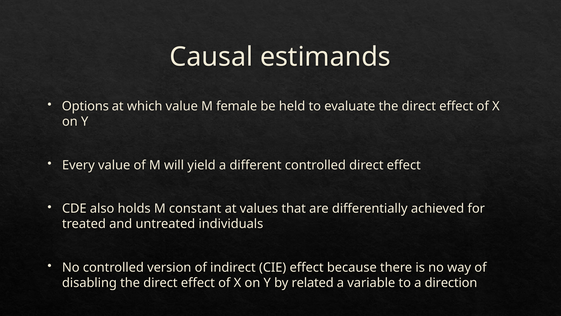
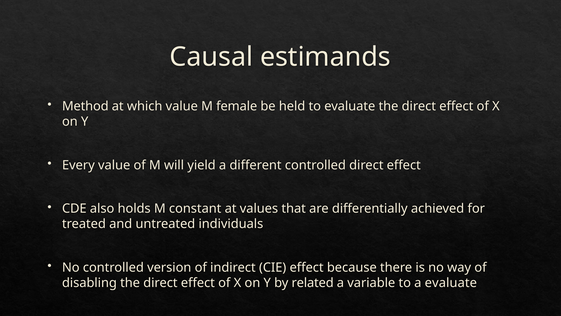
Options: Options -> Method (85, 106)
a direction: direction -> evaluate (451, 283)
